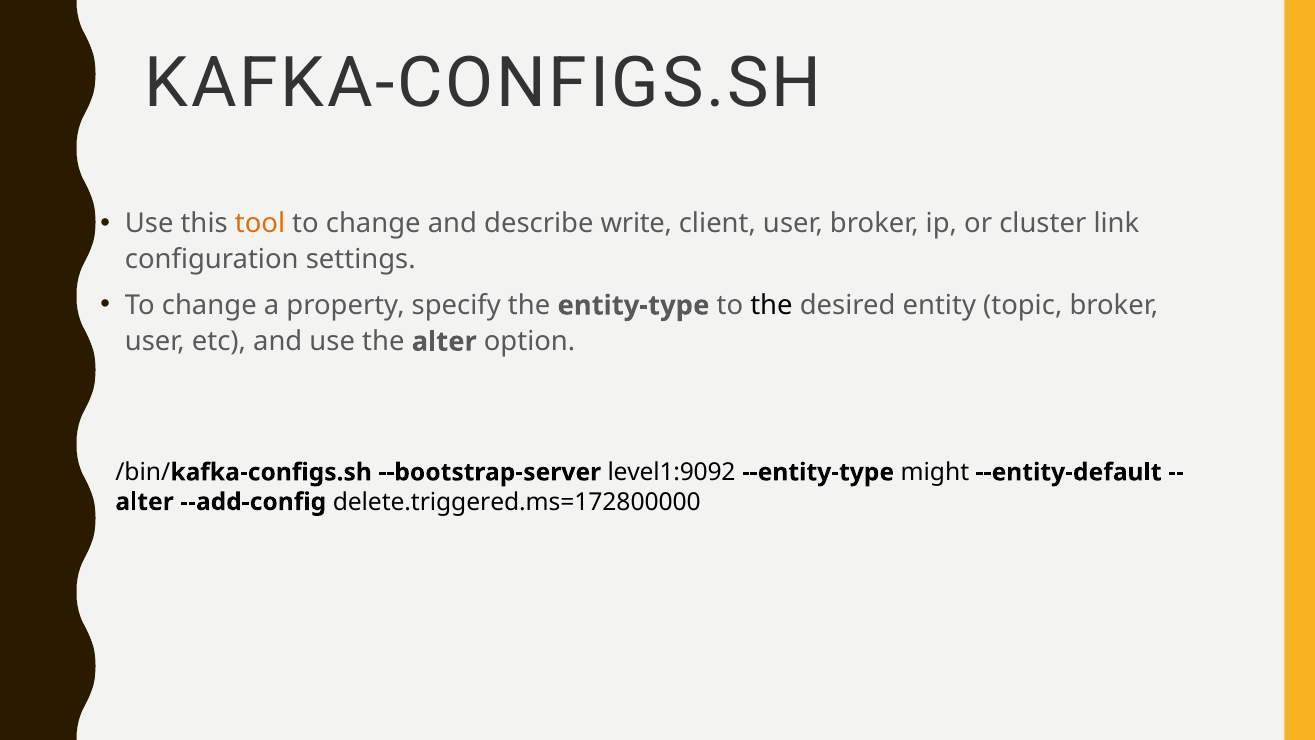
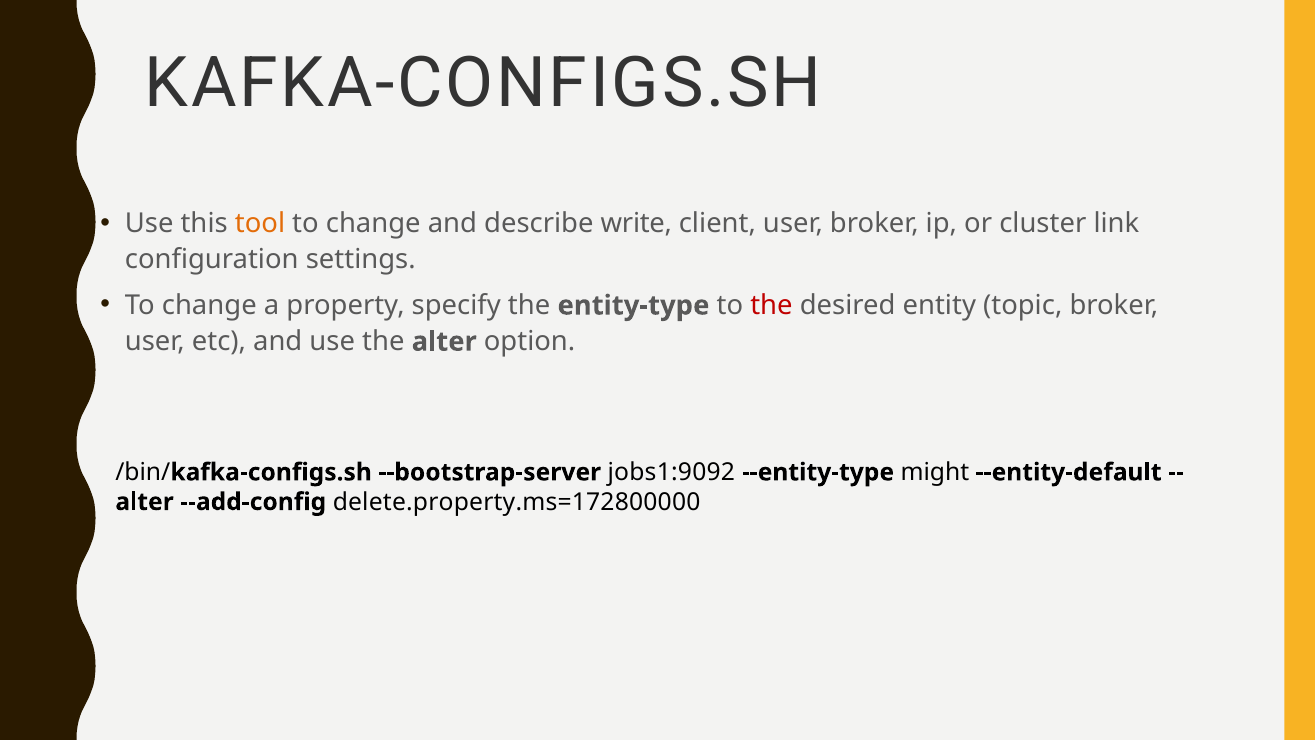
the colour: black -> red (771, 305)
level1:9092: level1:9092 -> jobs1:9092 (671, 472)
delete.triggered.ms=172800000: delete.triggered.ms=172800000 -> delete.property.ms=172800000 (517, 502)
